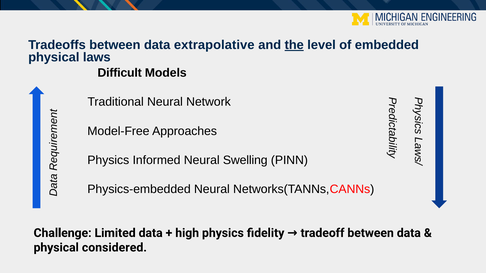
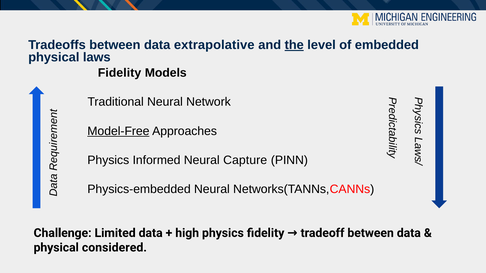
Difficult: Difficult -> Fidelity (120, 73)
Model-Free underline: none -> present (118, 131)
Swelling: Swelling -> Capture (245, 160)
